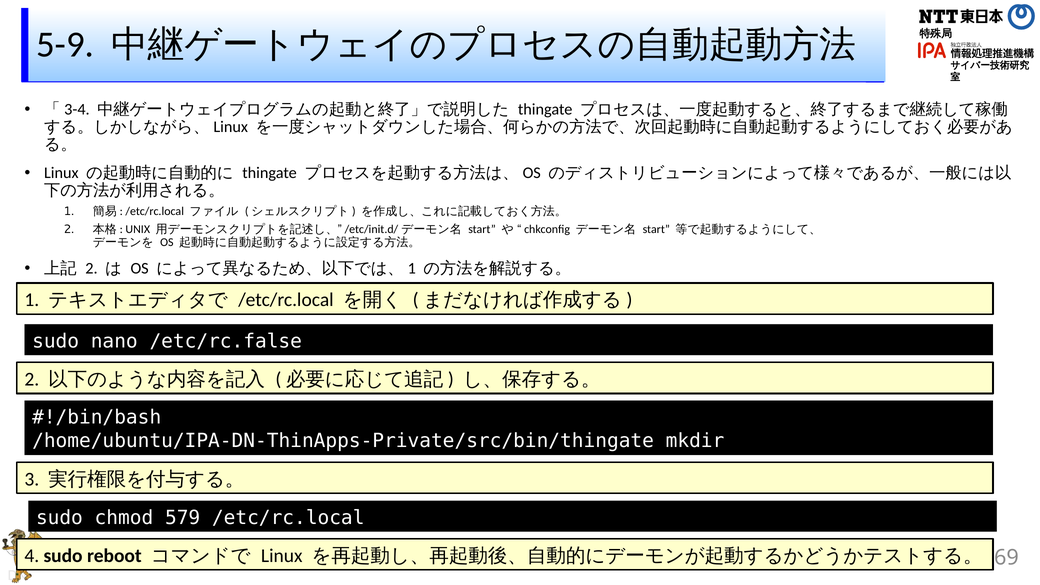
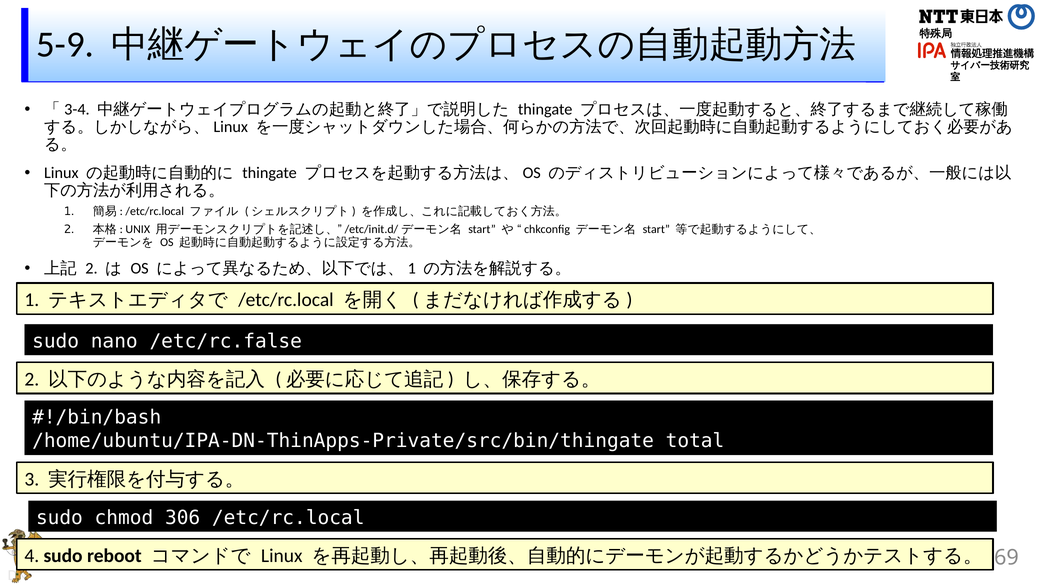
mkdir: mkdir -> total (695, 441)
579: 579 -> 306 (183, 518)
